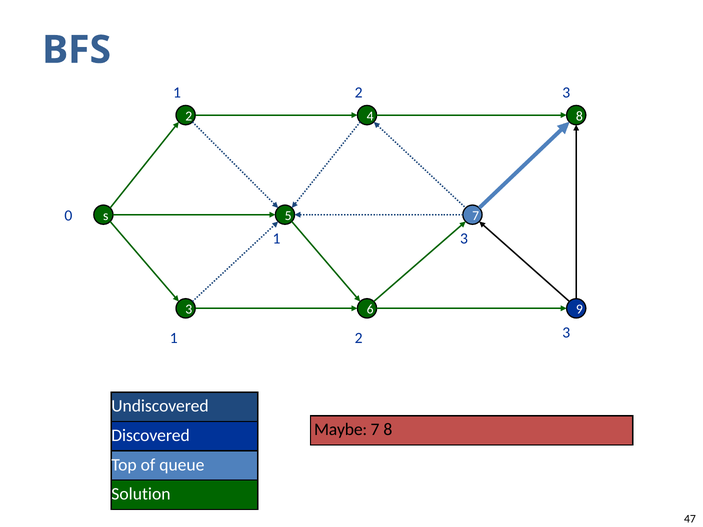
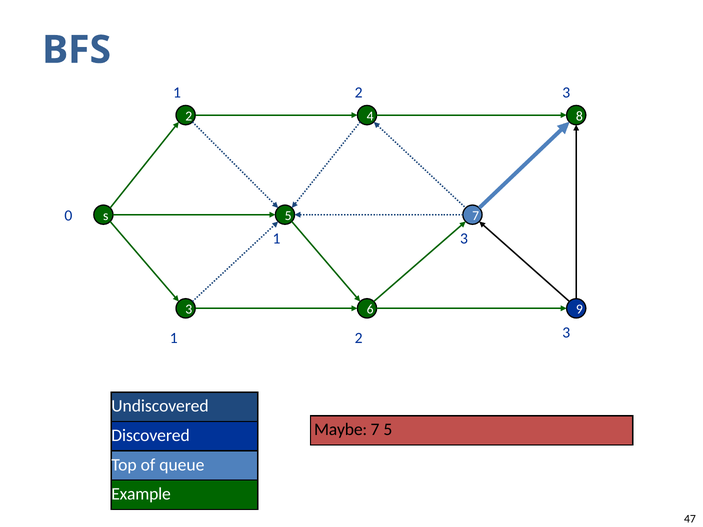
8: 8 -> 5 (388, 430)
Solution: Solution -> Example (141, 494)
